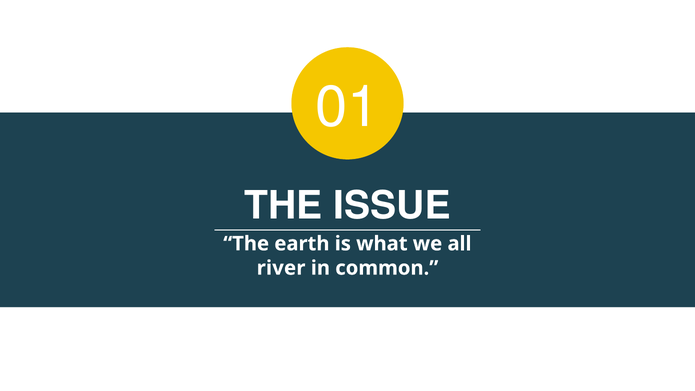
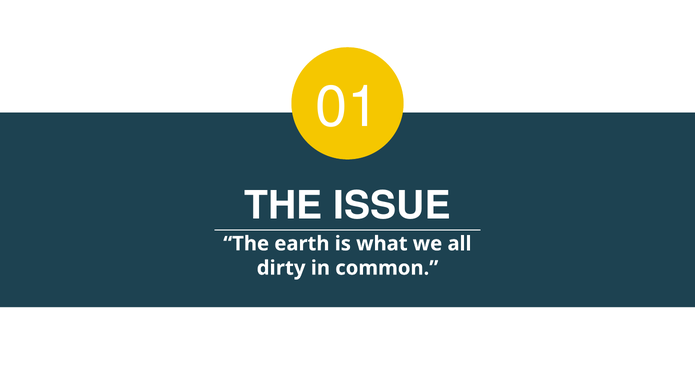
river: river -> dirty (281, 268)
